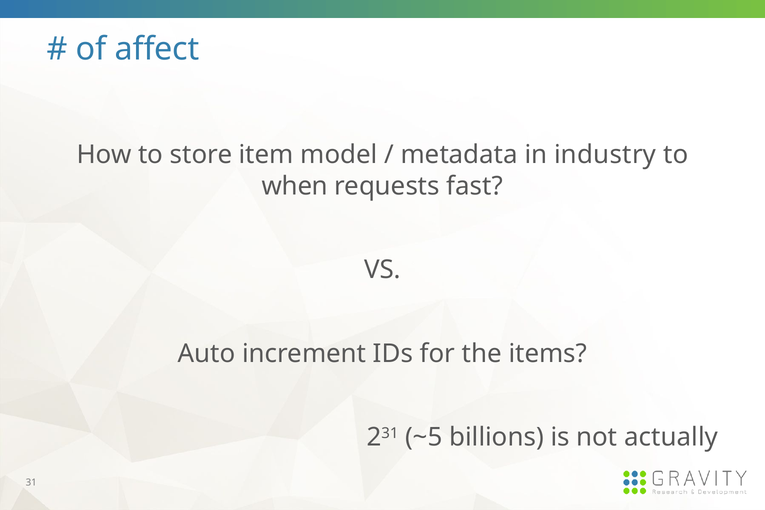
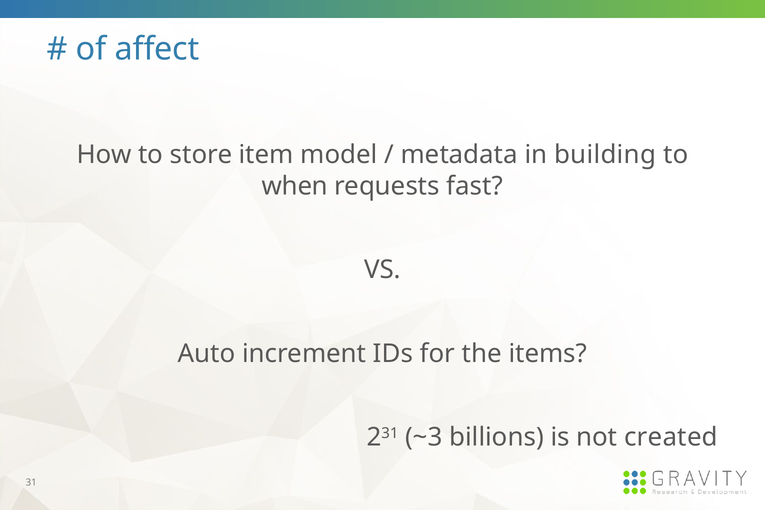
industry: industry -> building (605, 155)
~5: ~5 -> ~3 (424, 437)
actually: actually -> created (671, 437)
